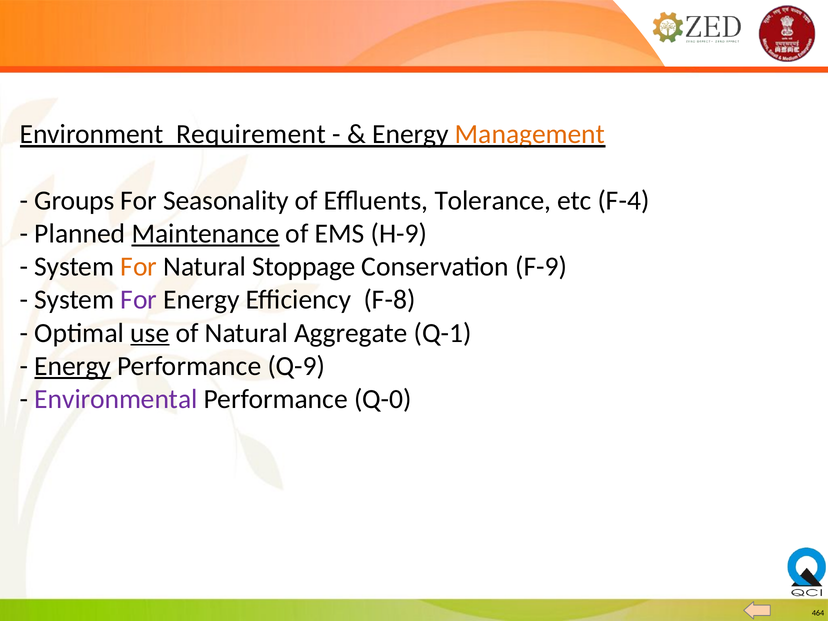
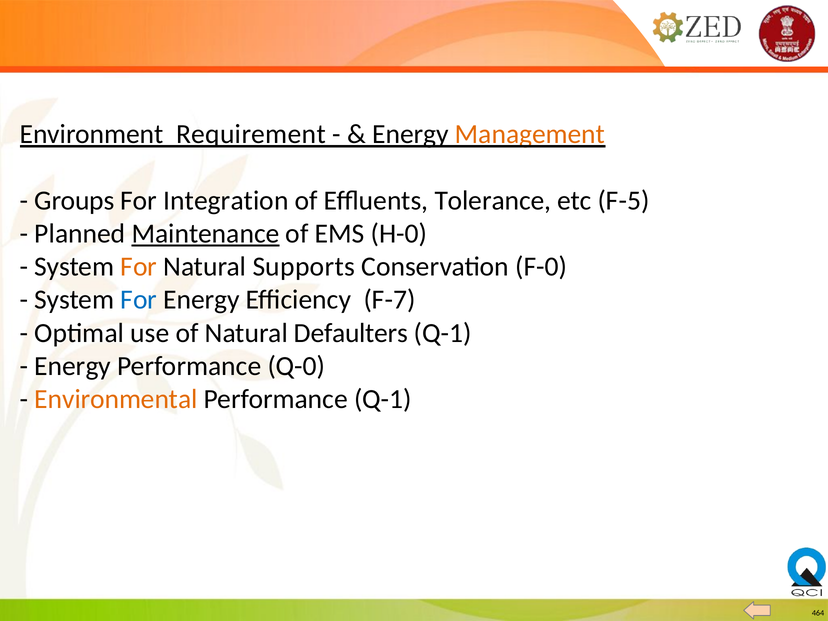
Seasonality: Seasonality -> Integration (226, 200)
F-4: F-4 -> F-5 (623, 200)
H-9: H-9 -> H-0 (399, 234)
Stoppage: Stoppage -> Supports (304, 267)
F-9: F-9 -> F-0 (541, 267)
For colour: purple -> blue (139, 300)
F-8: F-8 -> F-7 (389, 300)
use underline: present -> none (150, 333)
Aggregate: Aggregate -> Defaulters (351, 333)
Energy underline: present -> none (73, 366)
Q-9: Q-9 -> Q-0 (296, 366)
Environmental colour: purple -> orange (116, 399)
Performance Q-0: Q-0 -> Q-1 (383, 399)
